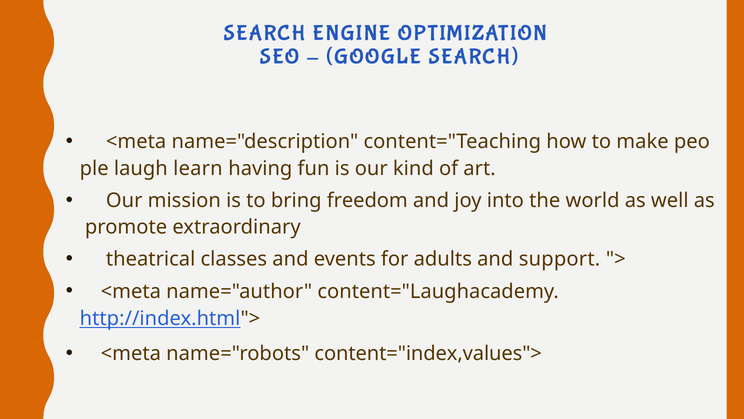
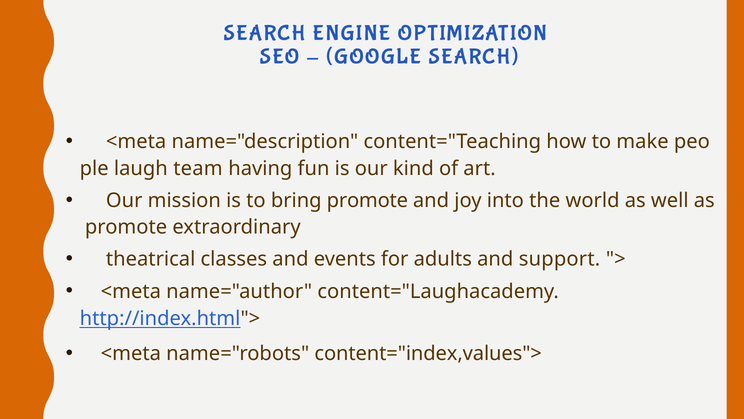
learn: learn -> team (198, 168)
bring freedom: freedom -> promote (367, 200)
